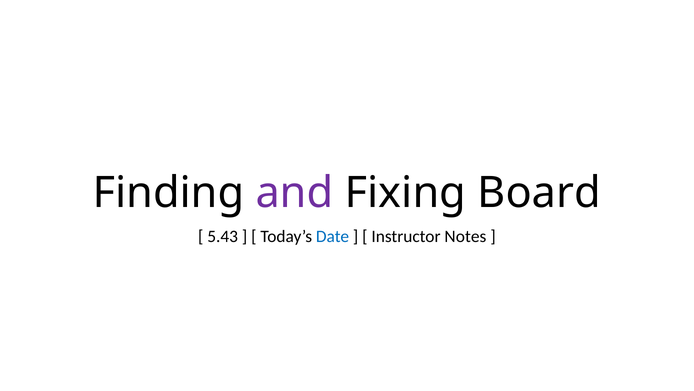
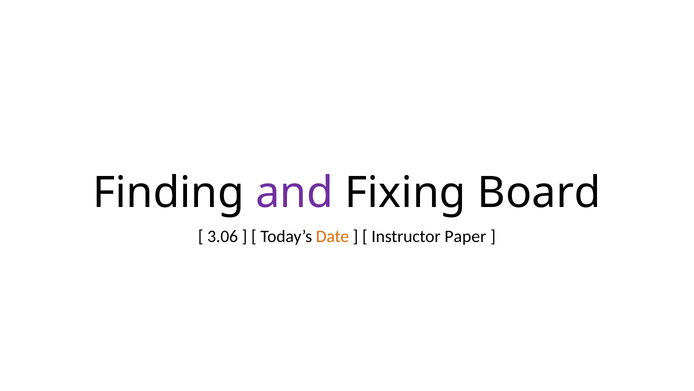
5.43: 5.43 -> 3.06 (223, 236)
Date colour: blue -> orange (333, 236)
Notes: Notes -> Paper (465, 236)
